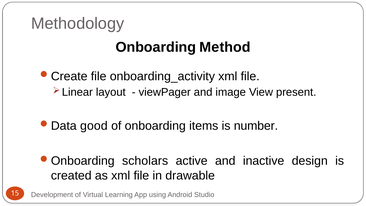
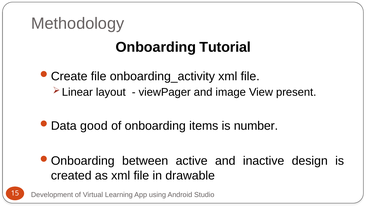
Method: Method -> Tutorial (225, 47)
scholars: scholars -> between (145, 161)
